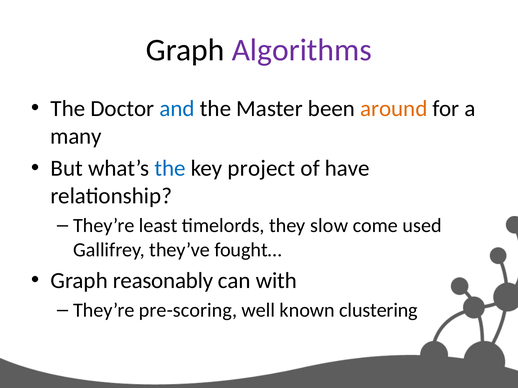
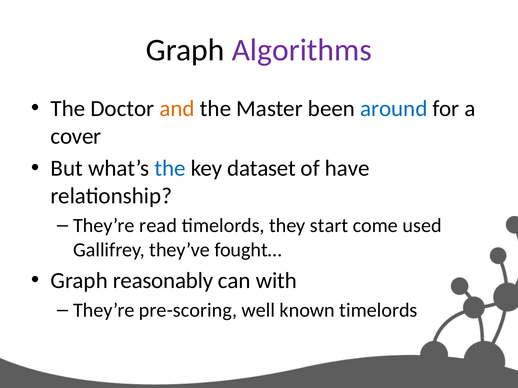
and colour: blue -> orange (177, 109)
around colour: orange -> blue (394, 109)
many: many -> cover (76, 136)
project: project -> dataset (262, 169)
least: least -> read (158, 226)
slow: slow -> start (329, 226)
known clustering: clustering -> timelords (378, 311)
